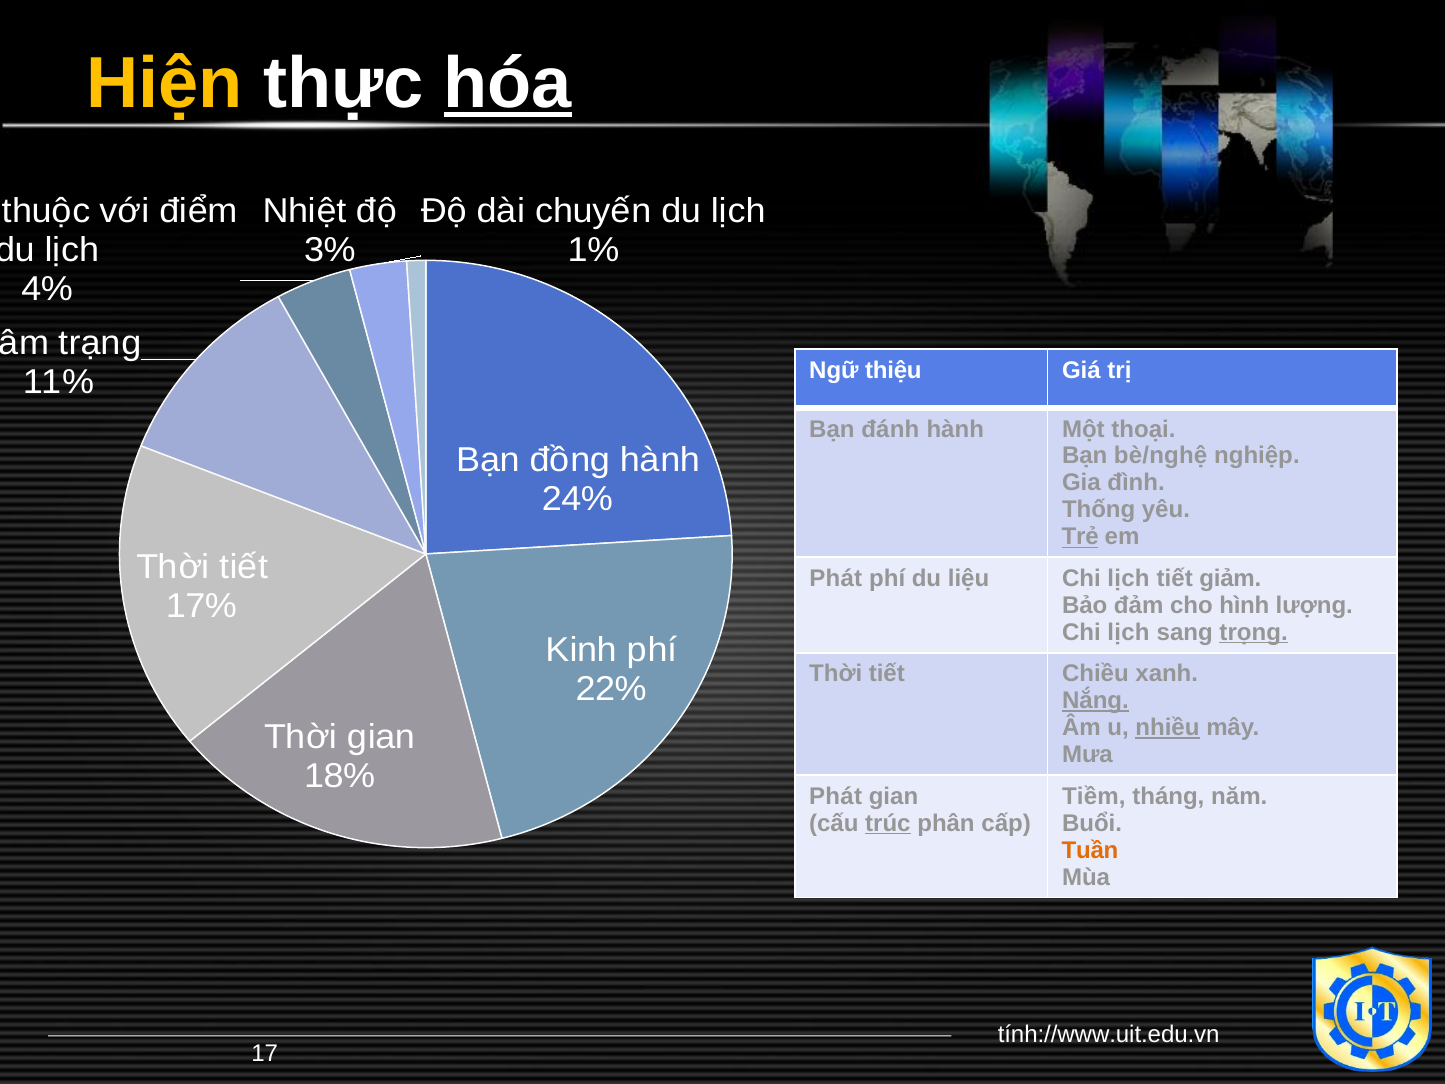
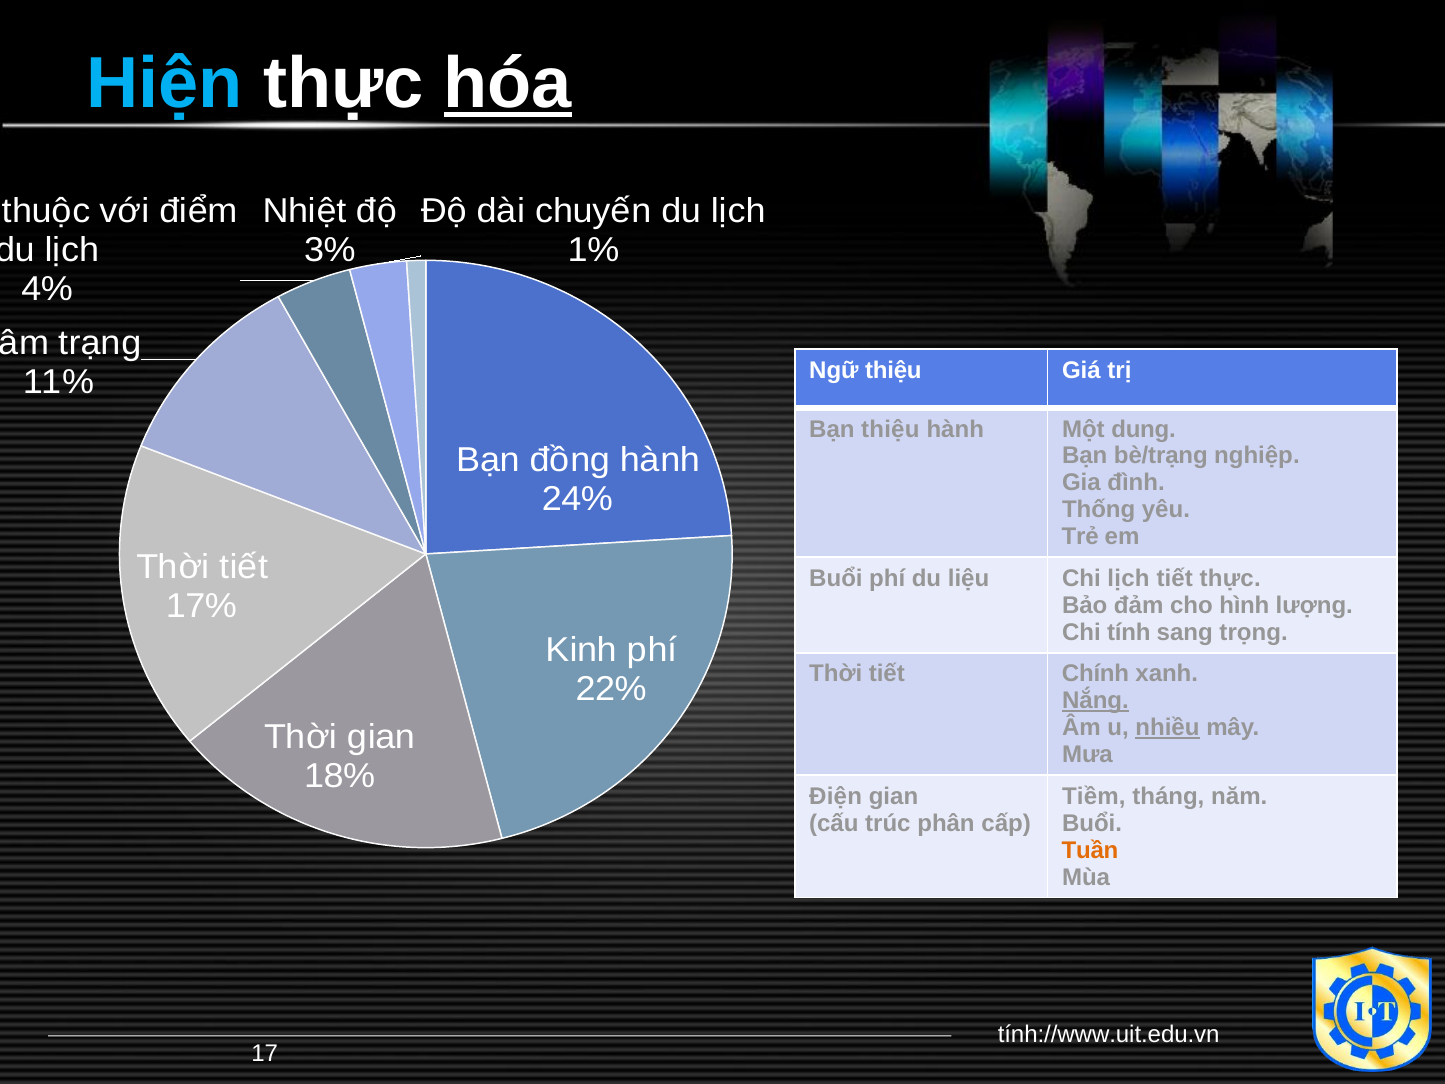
Hiện colour: yellow -> light blue (165, 83)
Bạn đánh: đánh -> thiệu (890, 429)
thoại: thoại -> dung (1144, 429)
bè/nghệ: bè/nghệ -> bè/trạng (1161, 456)
Trẻ underline: present -> none (1080, 537)
Phát: Phát -> Buổi (836, 578)
tiết giảm: giảm -> thực (1230, 578)
lịch: lịch -> tính (1129, 632)
trọng underline: present -> none (1254, 632)
Chiều: Chiều -> Chính (1095, 674)
Phát: Phát -> Điện (836, 796)
trúc underline: present -> none (888, 823)
